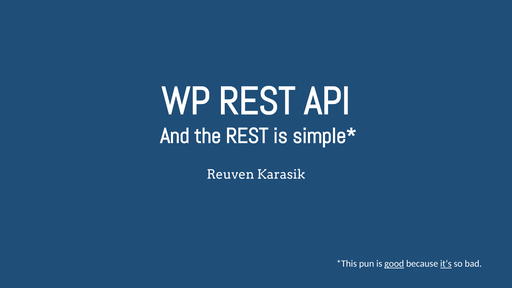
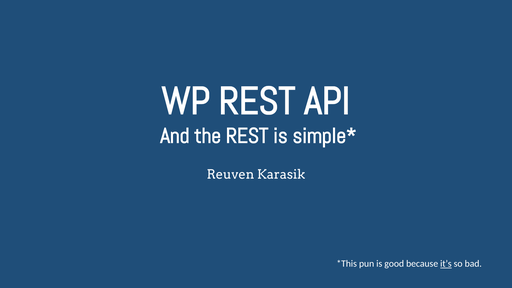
good underline: present -> none (394, 264)
